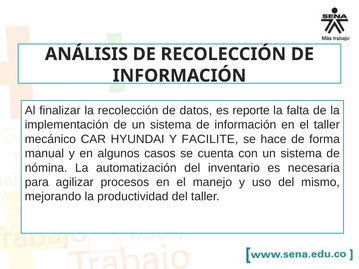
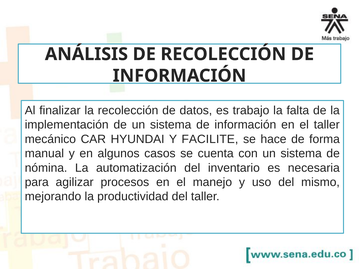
reporte: reporte -> trabajo (251, 111)
